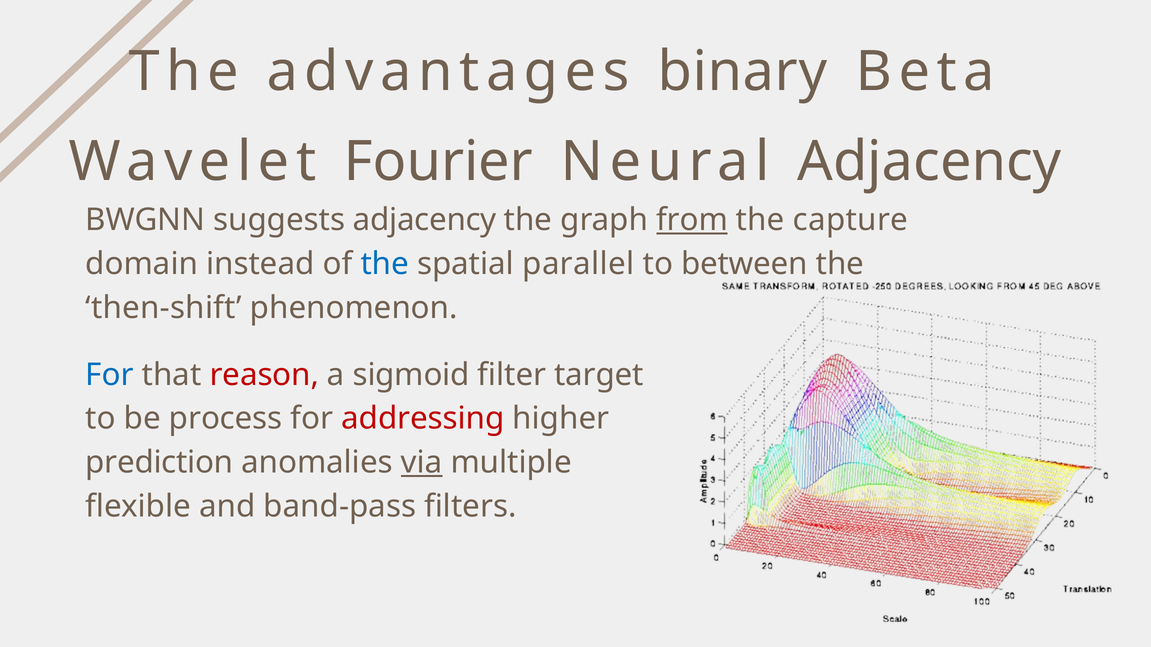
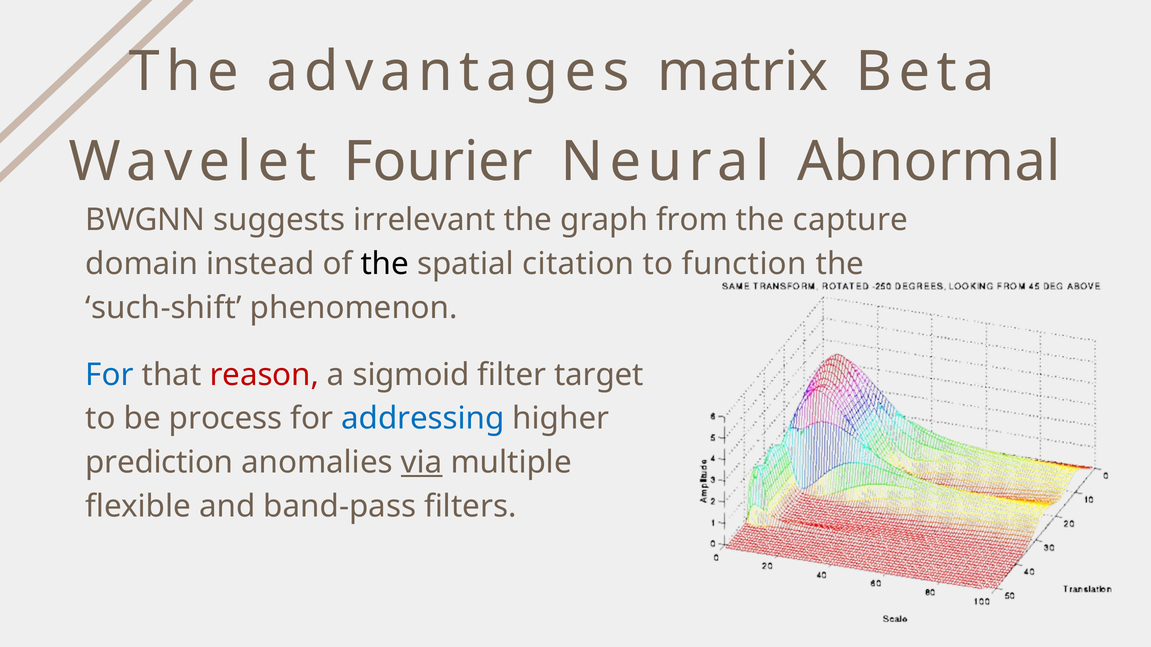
binary: binary -> matrix (743, 72)
Neural Adjacency: Adjacency -> Abnormal (929, 162)
suggests adjacency: adjacency -> irrelevant (425, 220)
from underline: present -> none (692, 220)
the colour: blue -> black (385, 264)
parallel: parallel -> citation (578, 264)
between: between -> function (744, 264)
then-shift: then-shift -> such-shift (164, 308)
addressing colour: red -> blue (423, 419)
